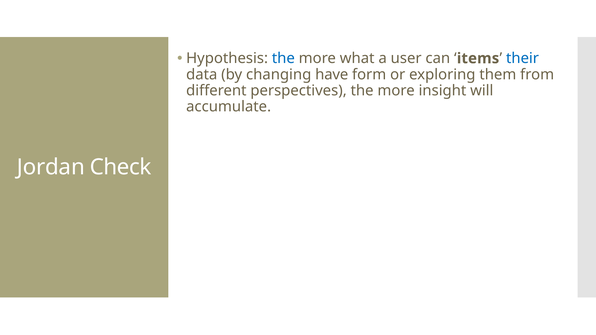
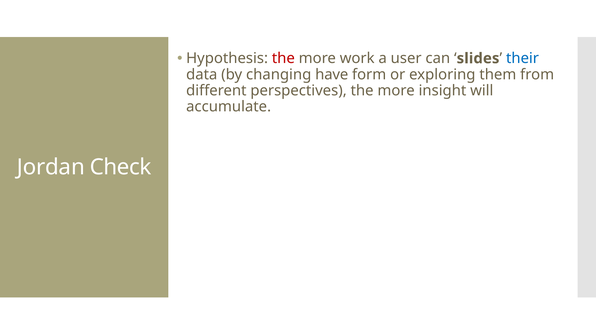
the colour: blue -> red (283, 58)
what: what -> work (357, 58)
items: items -> slides (478, 58)
